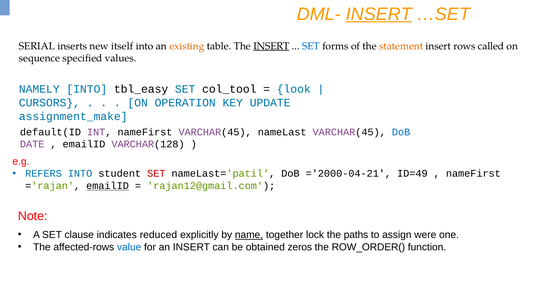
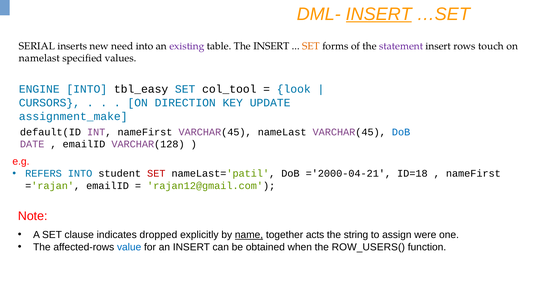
itself: itself -> need (122, 46)
existing colour: orange -> purple (187, 46)
INSERT underline: present -> none (271, 46)
SET colour: blue -> orange (311, 46)
statement colour: orange -> purple (401, 46)
called: called -> touch (491, 46)
sequence: sequence -> namelast (39, 58)
NAMELY: NAMELY -> ENGINE (39, 89)
OPERATION: OPERATION -> DIRECTION (185, 103)
ID=49: ID=49 -> ID=18 (412, 174)
emailID underline: present -> none (108, 186)
reduced: reduced -> dropped (158, 235)
lock: lock -> acts (315, 235)
paths: paths -> string (356, 235)
zeros: zeros -> when (300, 247)
ROW_ORDER(: ROW_ORDER( -> ROW_USERS( (368, 247)
